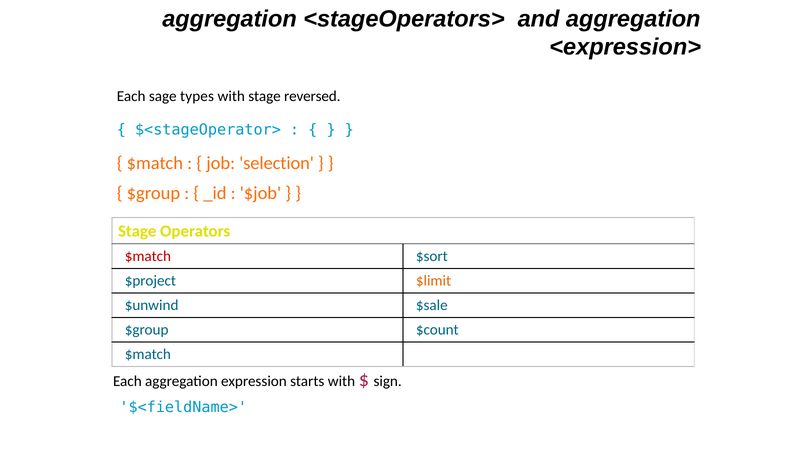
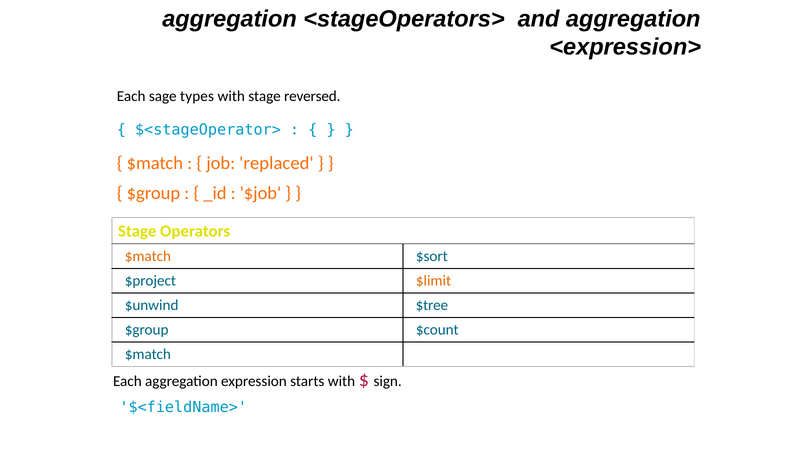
selection: selection -> replaced (276, 163)
$match colour: red -> orange (148, 257)
$sale: $sale -> $tree (432, 306)
